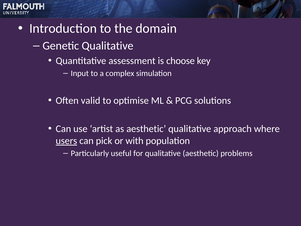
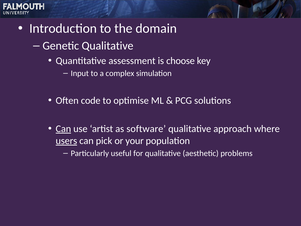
valid: valid -> code (91, 101)
Can underline: none -> present (63, 129)
as aesthetic: aesthetic -> software (146, 129)
with: with -> your (135, 141)
